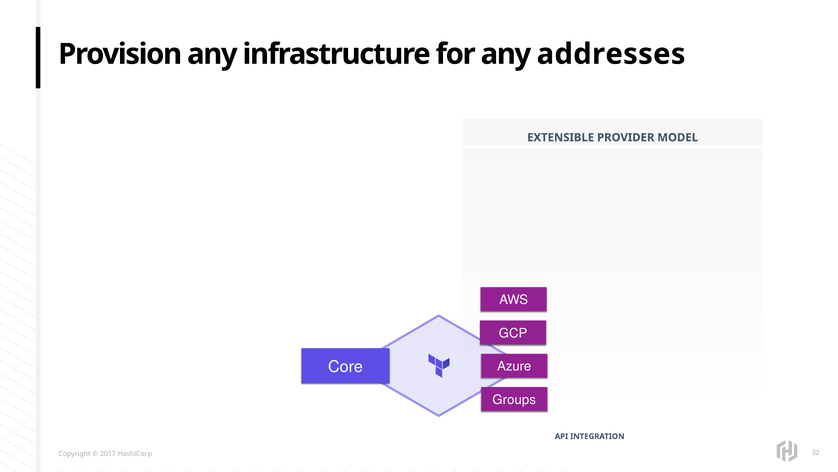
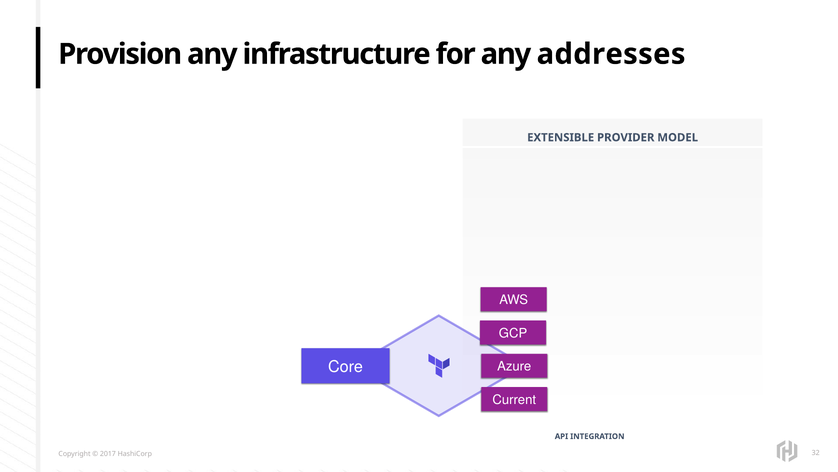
Groups: Groups -> Current (514, 399)
